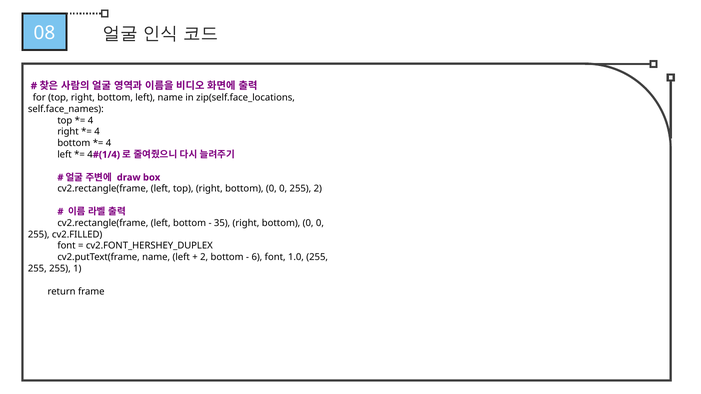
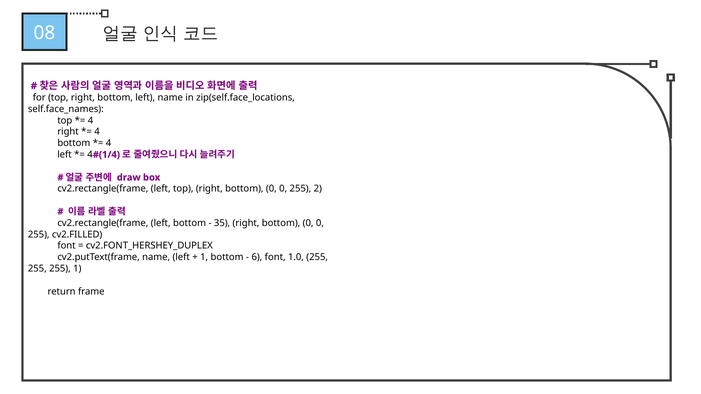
2: 2 -> 1 (204, 257)
